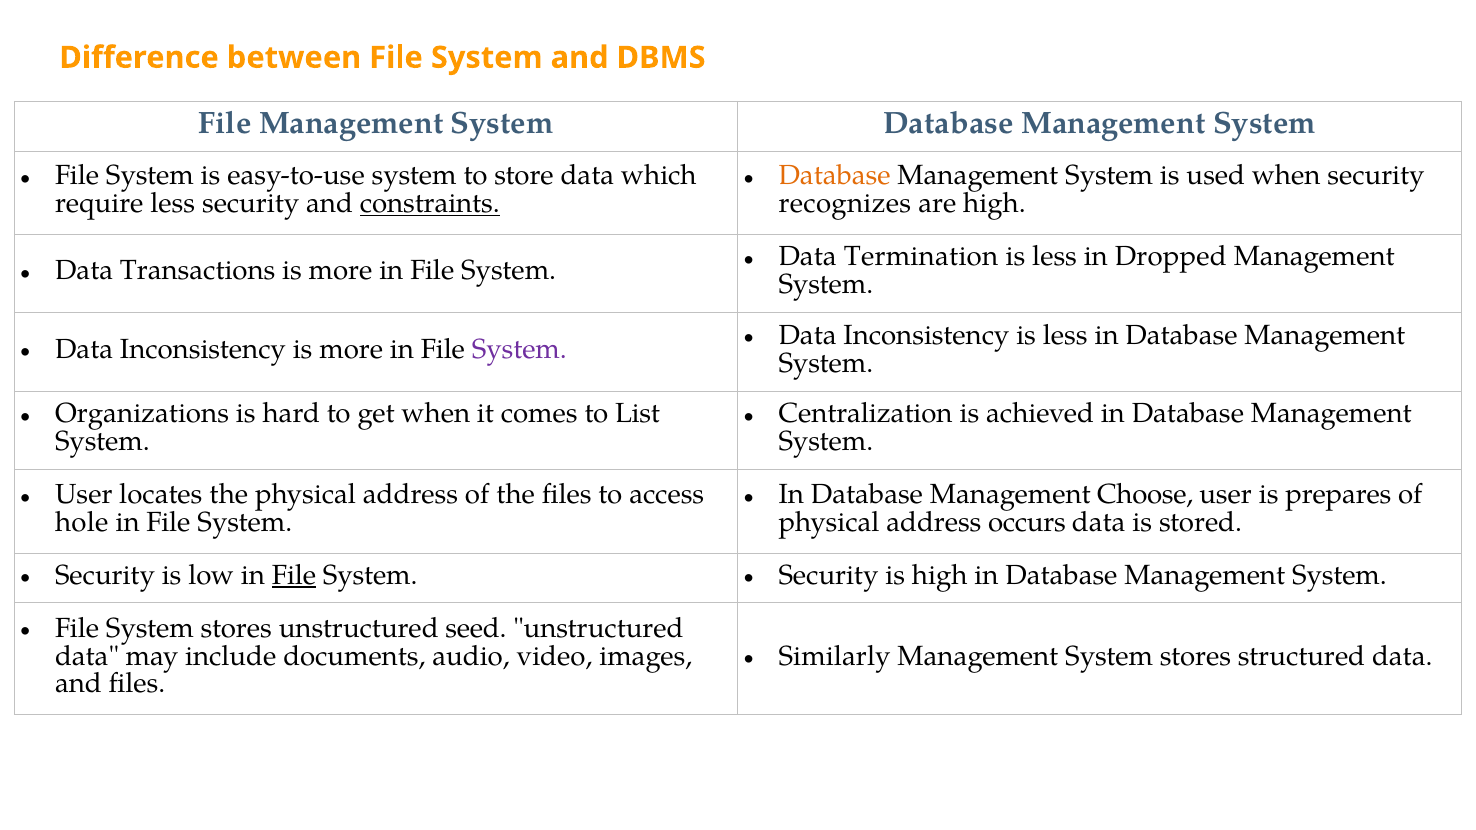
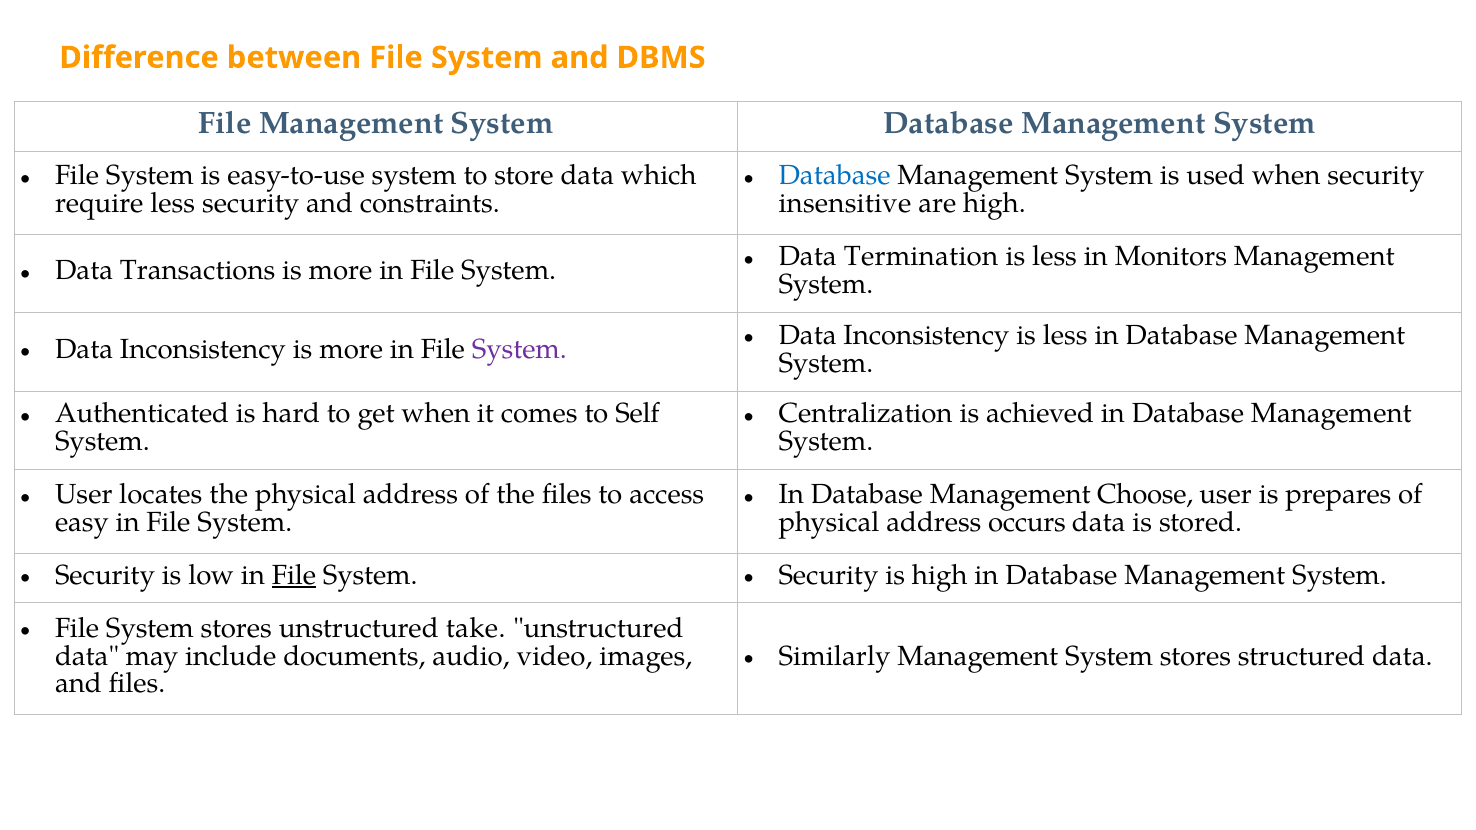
Database colour: orange -> blue (835, 176)
constraints underline: present -> none (430, 204)
recognizes: recognizes -> insensitive (845, 204)
Dropped: Dropped -> Monitors (1171, 257)
Organizations: Organizations -> Authenticated (142, 414)
List: List -> Self (637, 414)
hole: hole -> easy (82, 523)
seed: seed -> take (476, 628)
